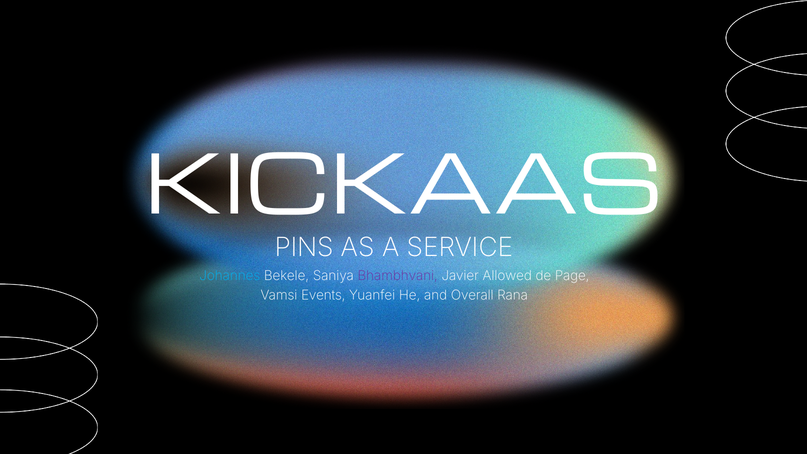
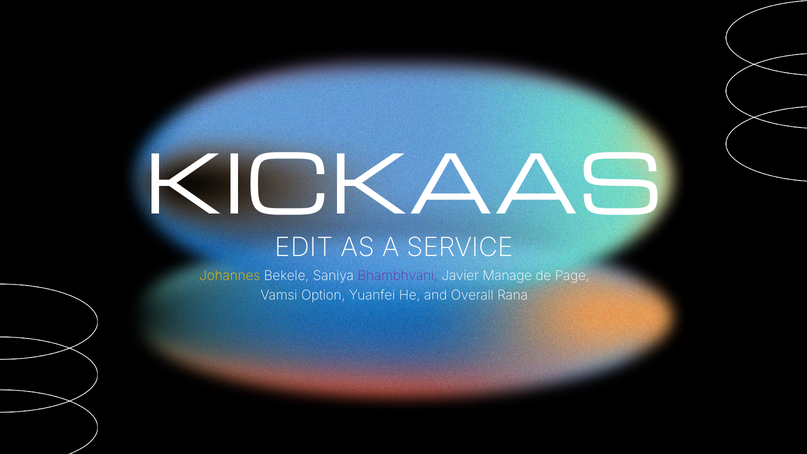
PINS: PINS -> EDIT (304, 248)
Johannes colour: light blue -> yellow (230, 276)
Allowed: Allowed -> Manage (507, 276)
Events: Events -> Option (323, 295)
